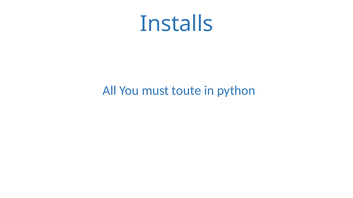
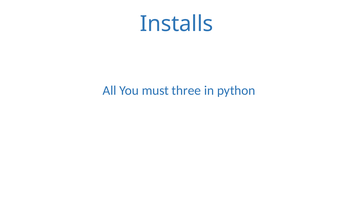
toute: toute -> three (186, 91)
